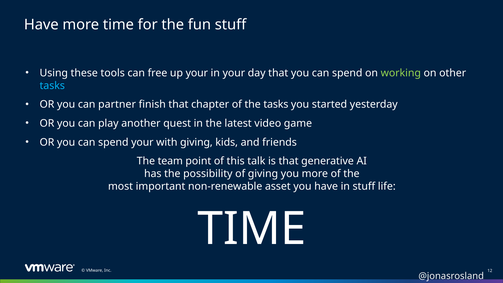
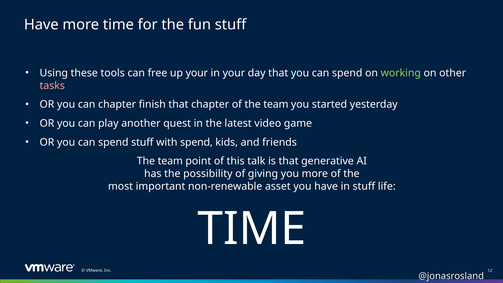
tasks colour: light blue -> pink (52, 86)
can partner: partner -> chapter (117, 105)
of the tasks: tasks -> team (276, 105)
spend your: your -> stuff (142, 142)
with giving: giving -> spend (196, 142)
